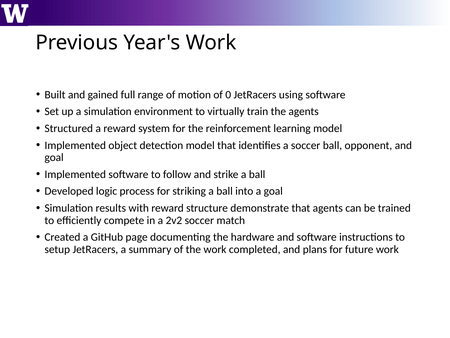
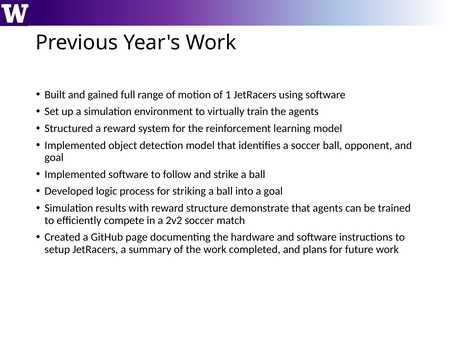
0: 0 -> 1 (228, 95)
